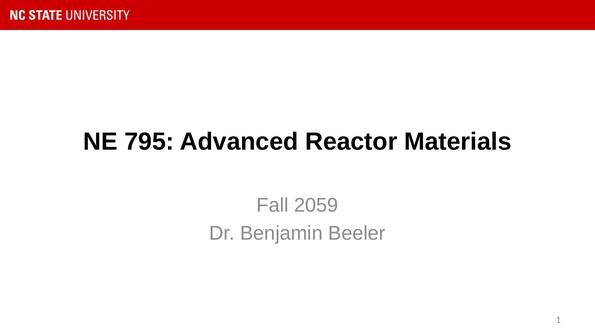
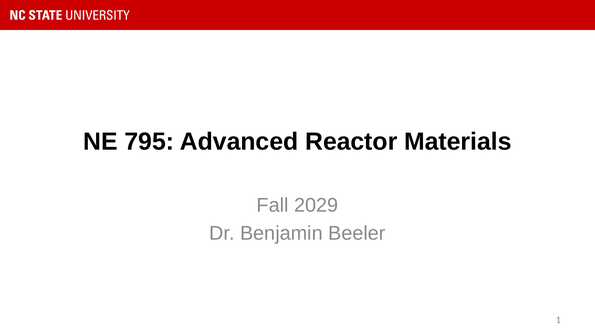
2059: 2059 -> 2029 (316, 205)
